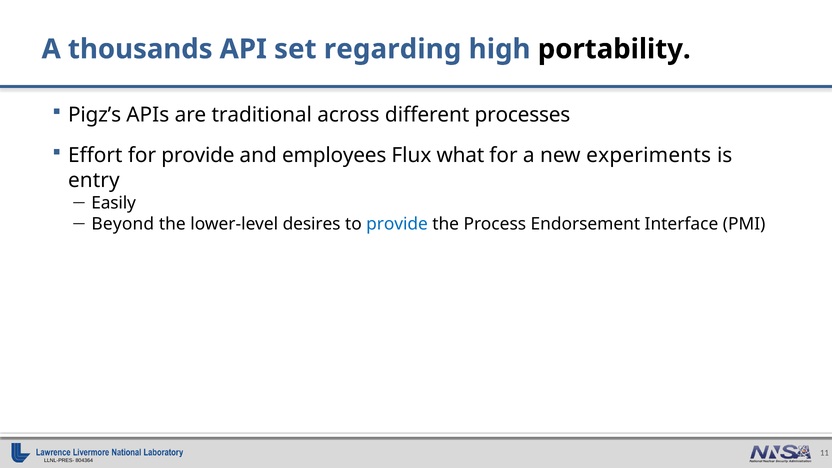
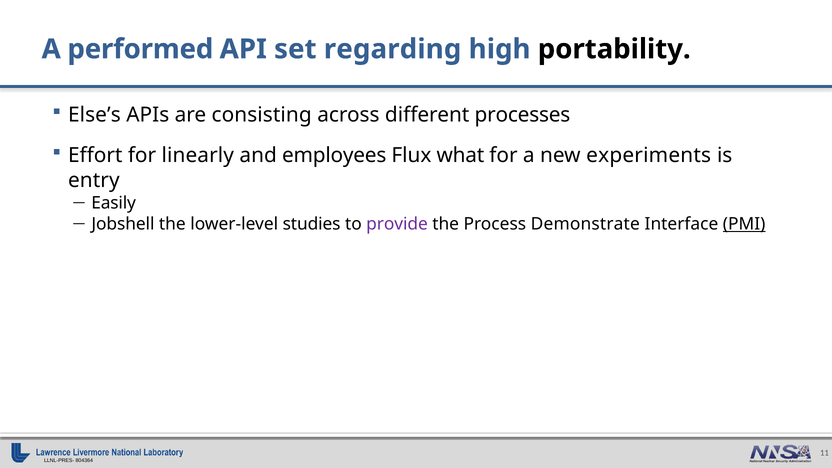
thousands: thousands -> performed (140, 49)
Pigz’s: Pigz’s -> Else’s (94, 115)
traditional: traditional -> consisting (262, 115)
for provide: provide -> linearly (198, 156)
Beyond: Beyond -> Jobshell (123, 224)
desires: desires -> studies (312, 224)
provide colour: blue -> purple (397, 224)
Endorsement: Endorsement -> Demonstrate (585, 224)
PMI underline: none -> present (744, 224)
